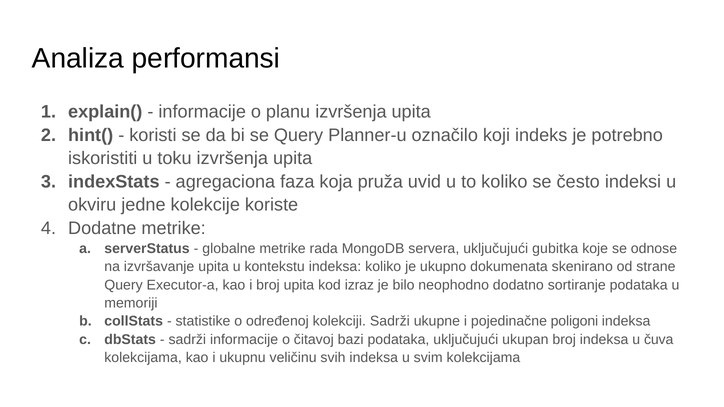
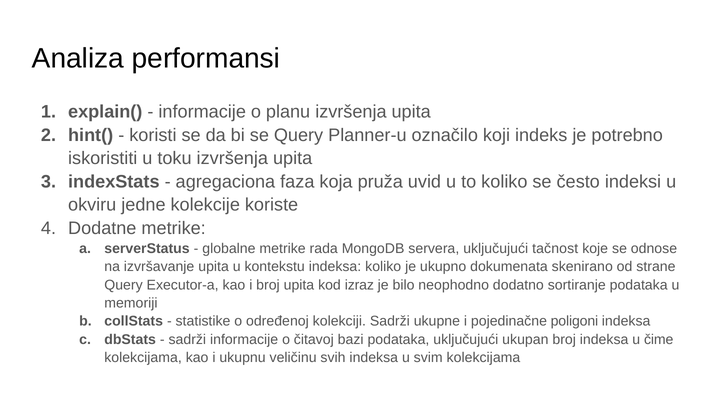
gubitka: gubitka -> tačnost (555, 249)
čuva: čuva -> čime (659, 340)
